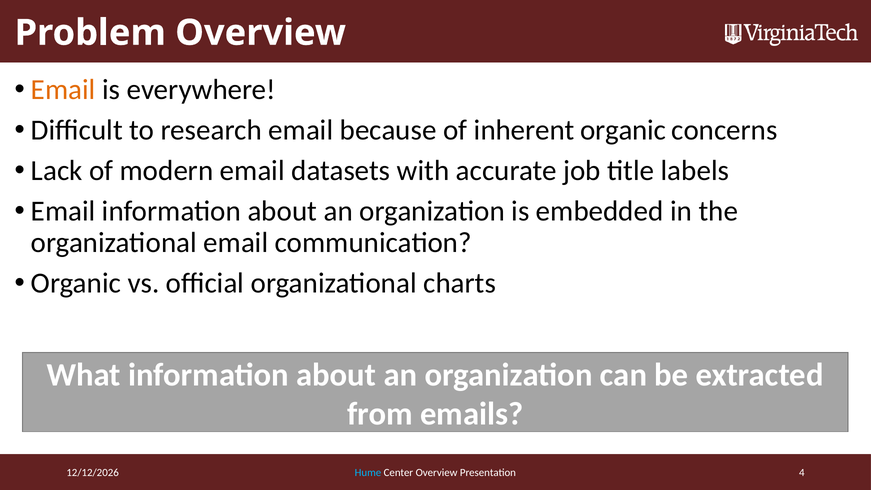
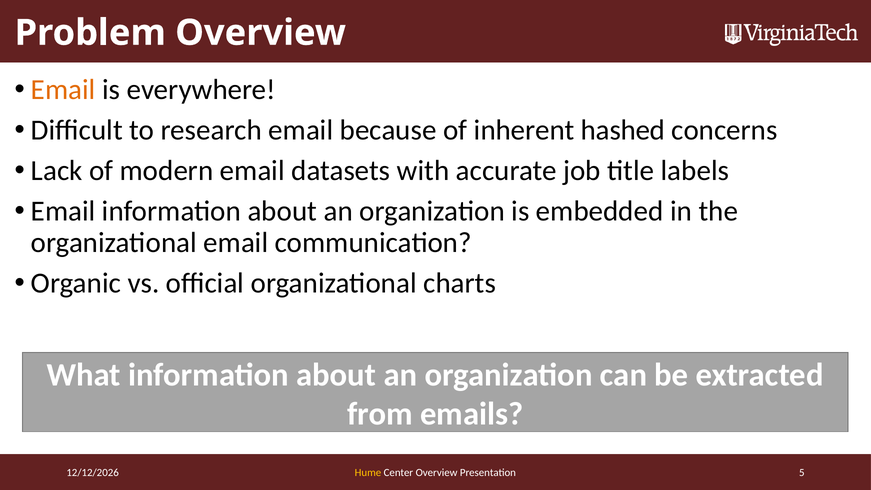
inherent organic: organic -> hashed (623, 130)
Hume colour: light blue -> yellow (368, 473)
4: 4 -> 5 (802, 473)
